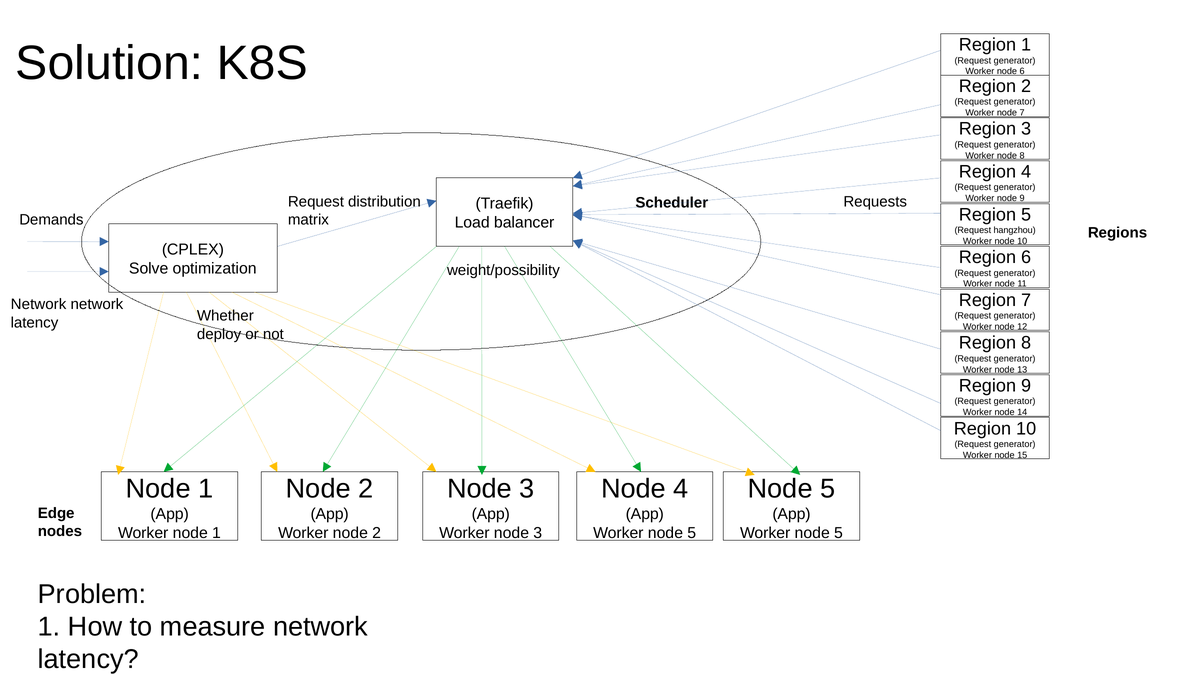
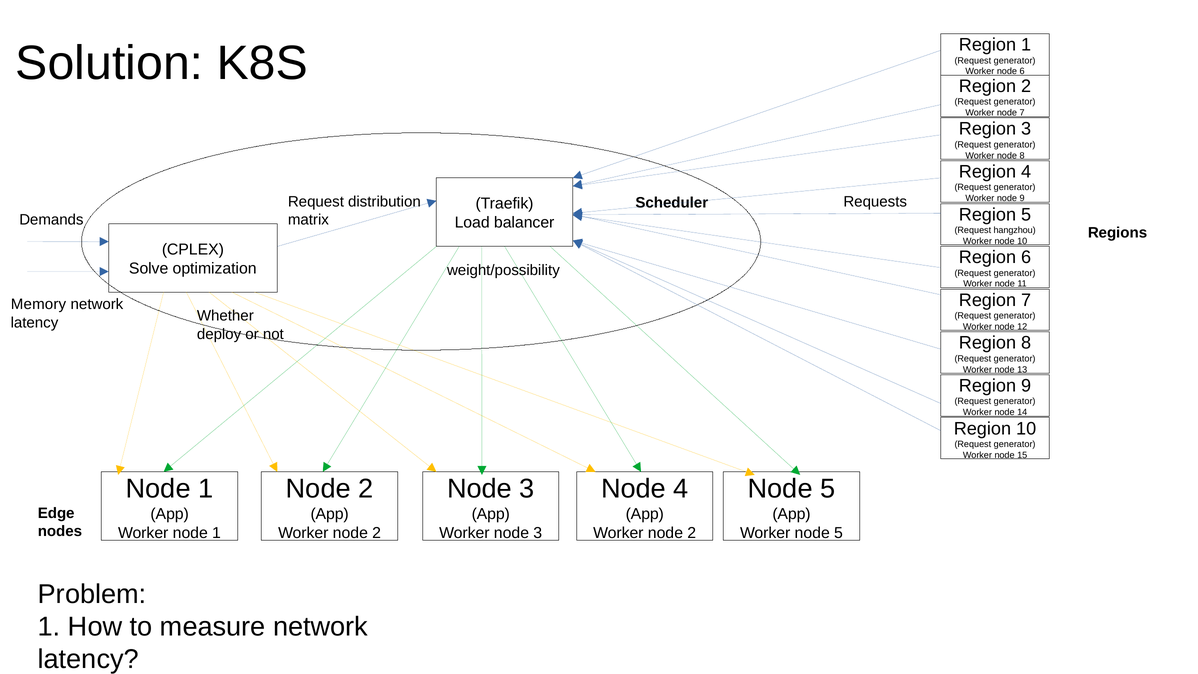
Network: Network -> Memory (39, 304)
5: 5 -> 2 (692, 533)
